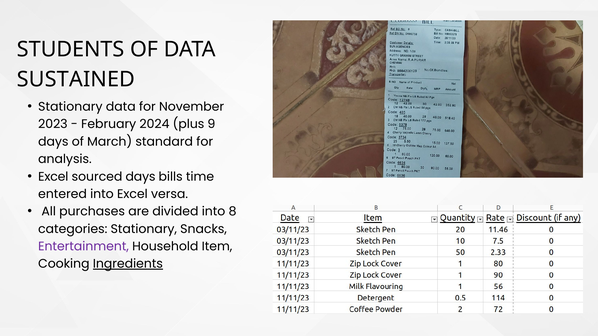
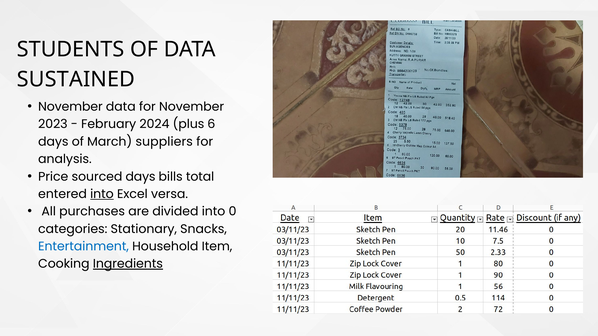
Stationary: Stationary -> November (70, 107)
9: 9 -> 6 (211, 124)
standard: standard -> suppliers (164, 142)
Excel: Excel -> Price (53, 177)
time: time -> total (200, 177)
into underline: none -> present (102, 194)
8: 8 -> 0 (233, 212)
Entertainment colour: purple -> blue (84, 247)
